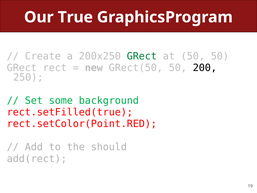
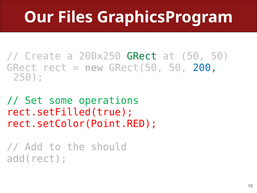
True: True -> Files (75, 17)
200 colour: black -> blue (205, 68)
background: background -> operations (109, 100)
